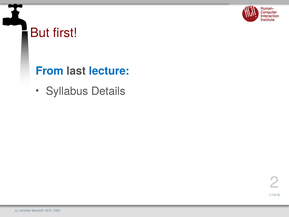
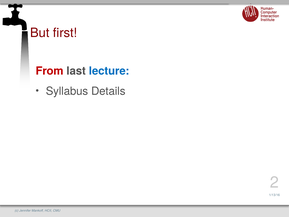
From colour: blue -> red (50, 71)
